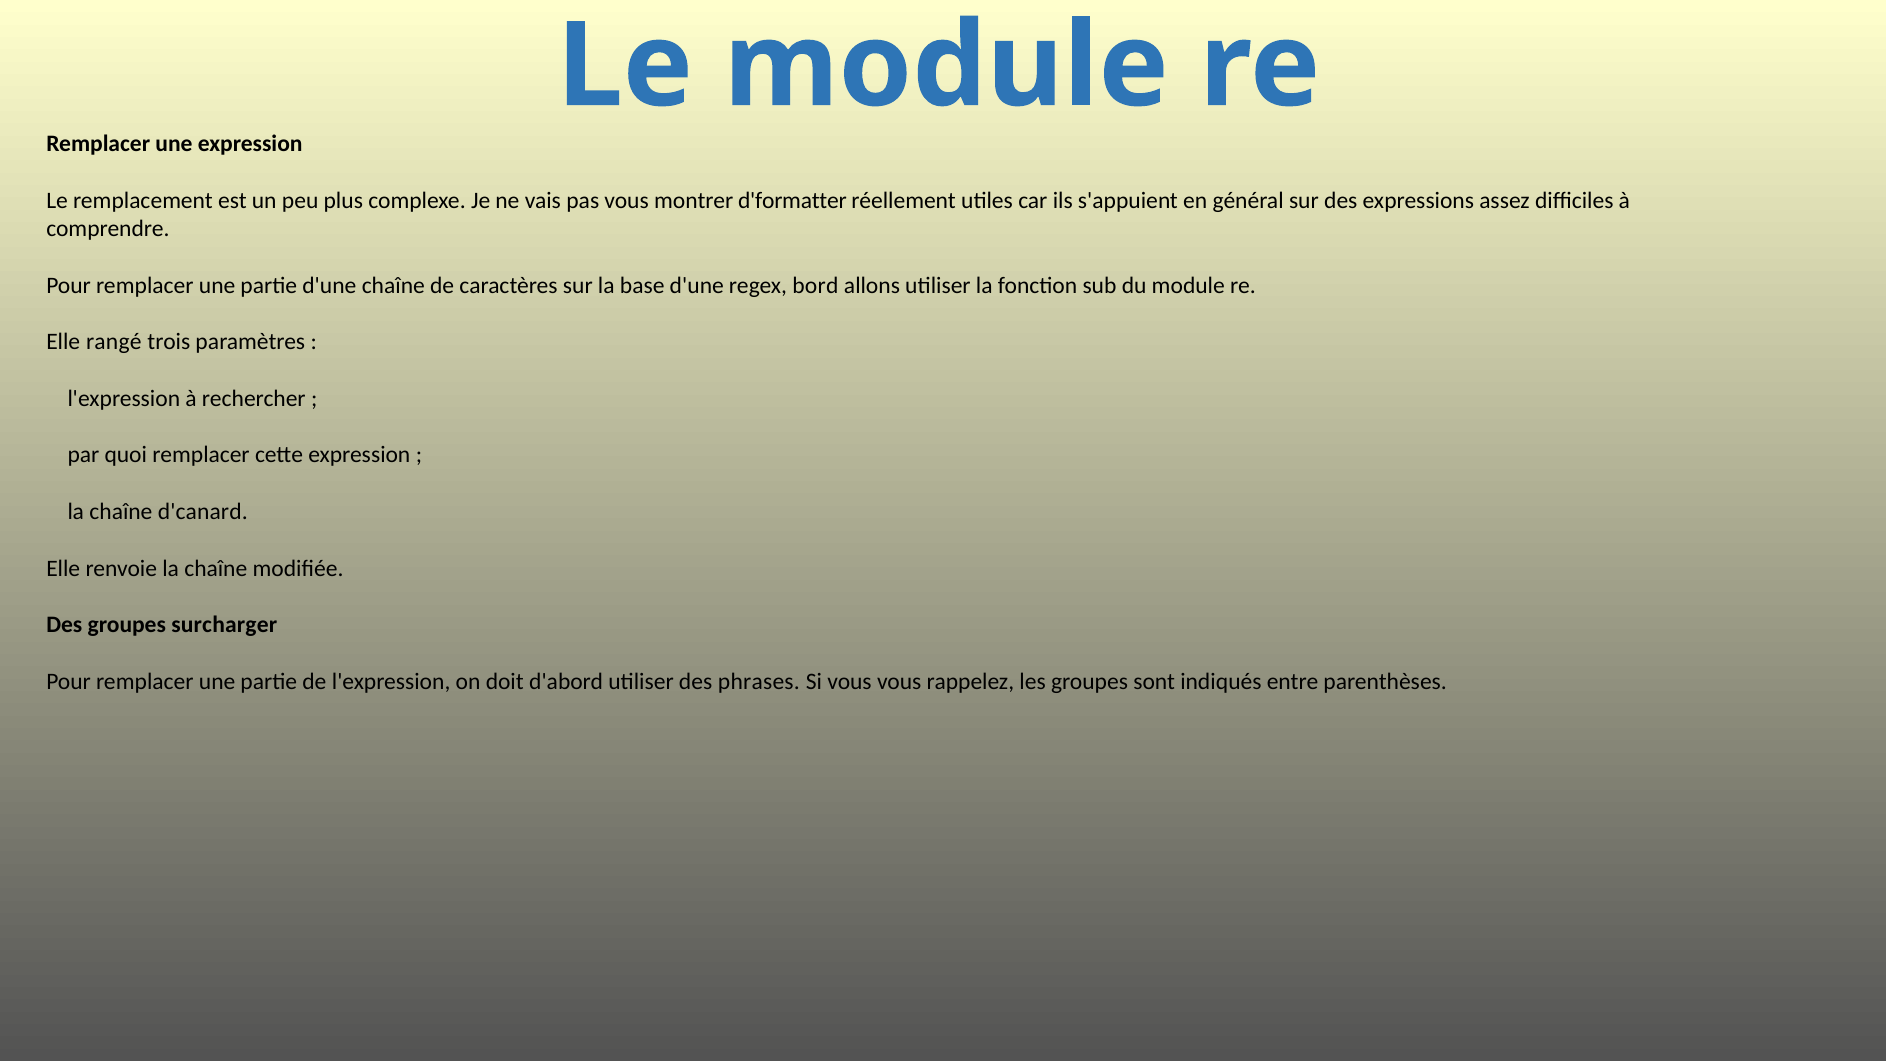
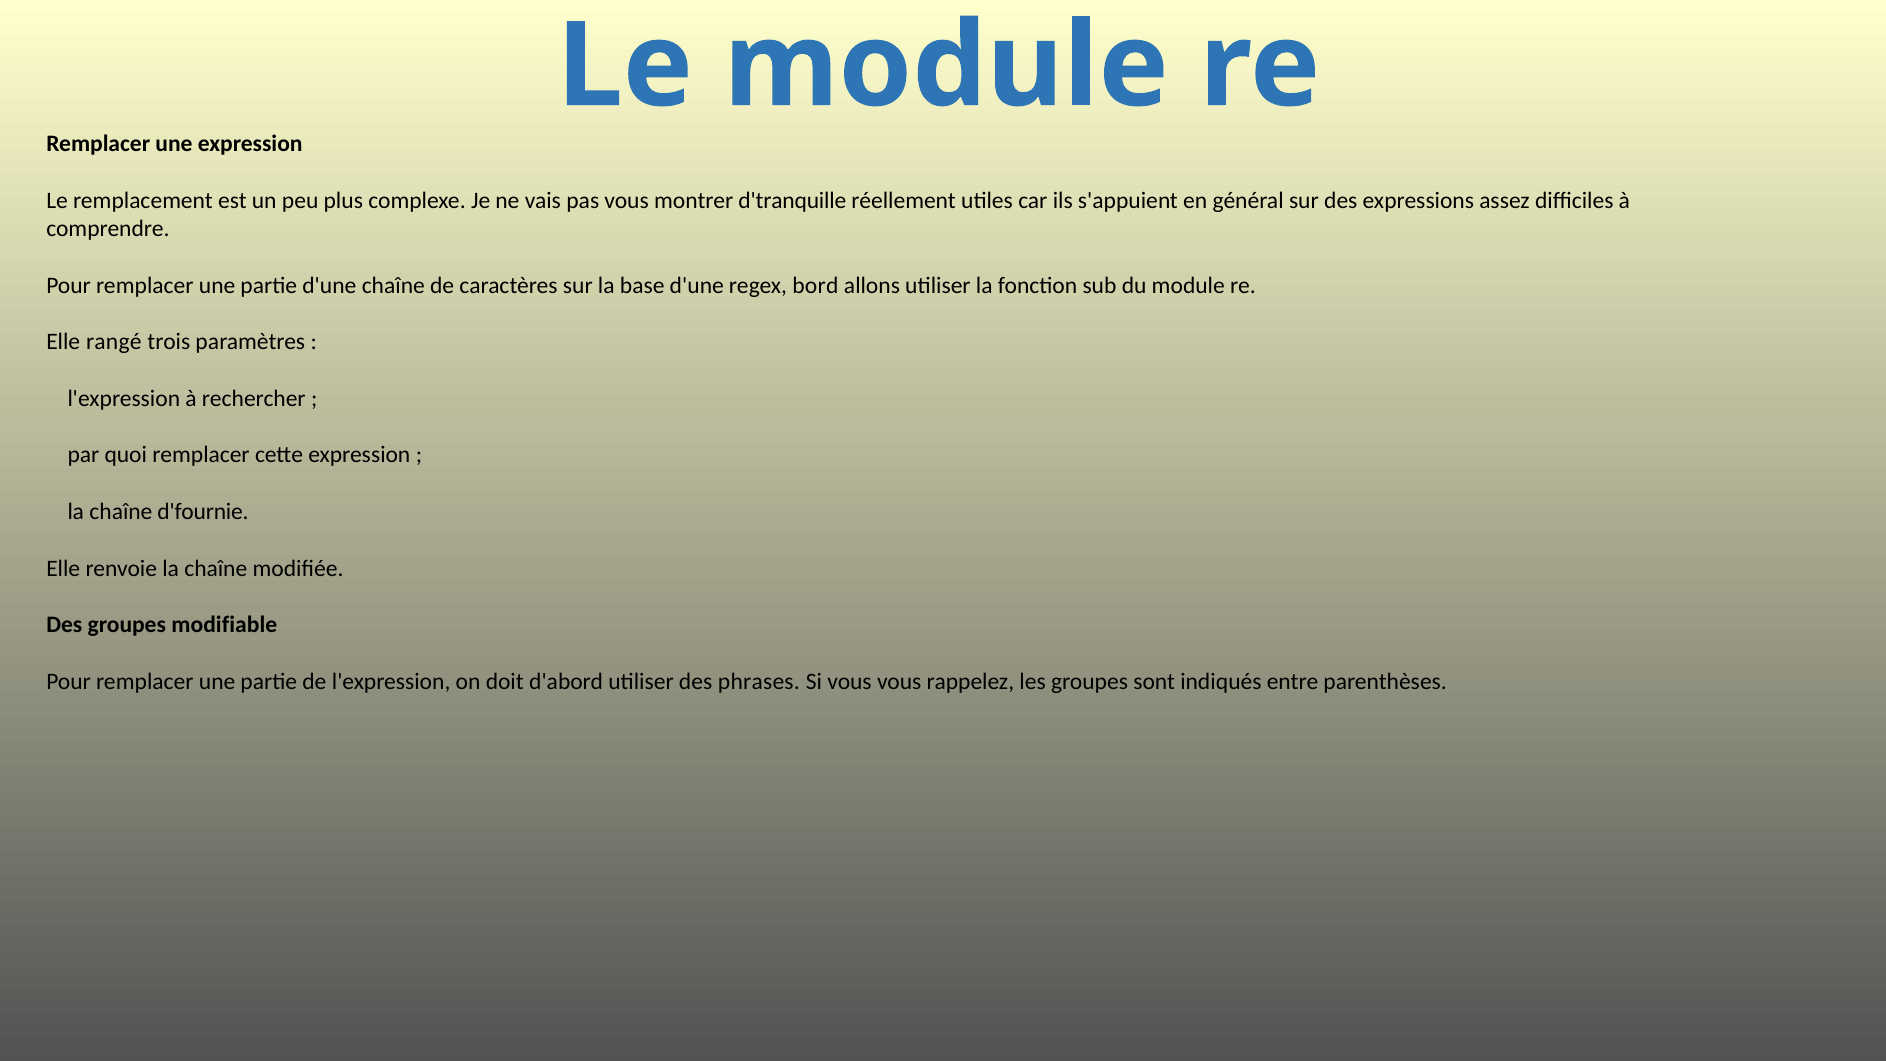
d'formatter: d'formatter -> d'tranquille (792, 200)
d'canard: d'canard -> d'fournie (203, 512)
surcharger: surcharger -> modifiable (224, 625)
